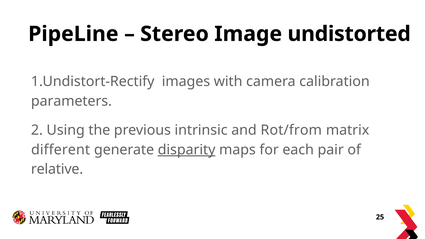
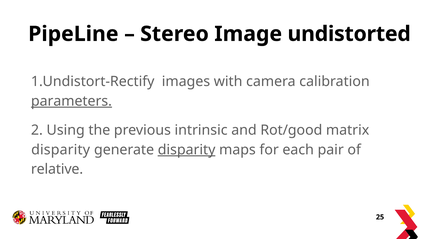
parameters underline: none -> present (71, 101)
Rot/from: Rot/from -> Rot/good (291, 130)
different: different -> disparity (61, 150)
